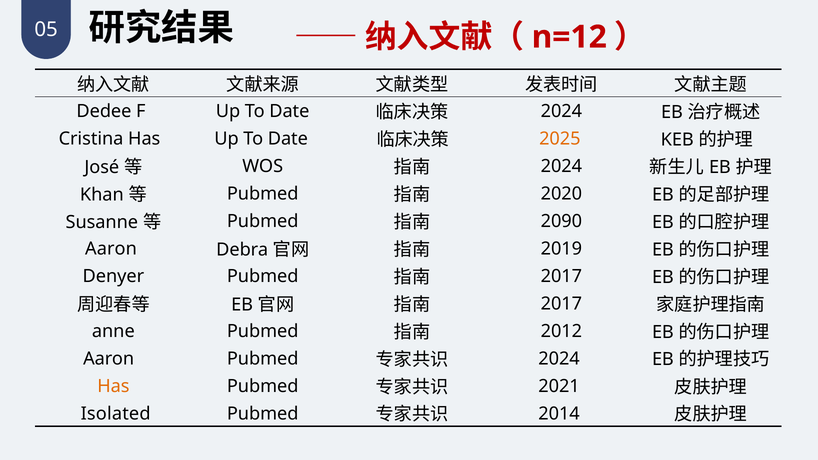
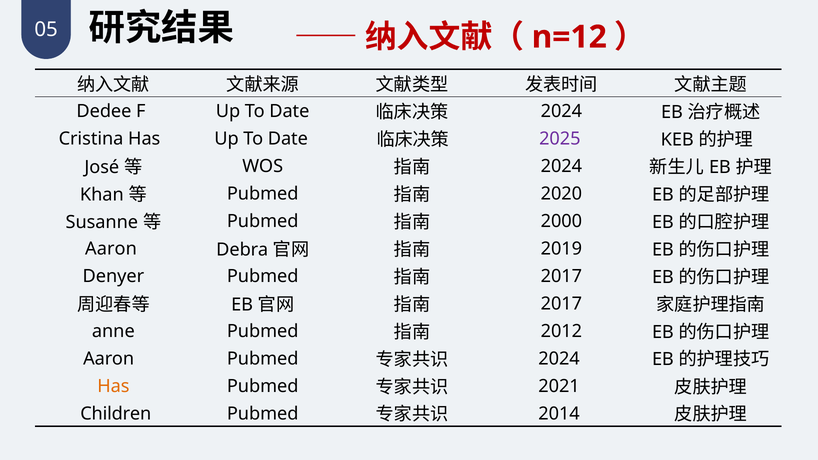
2025 colour: orange -> purple (560, 139)
2090: 2090 -> 2000 (561, 221)
Isolated: Isolated -> Children (116, 414)
